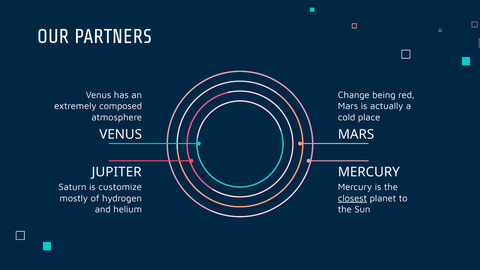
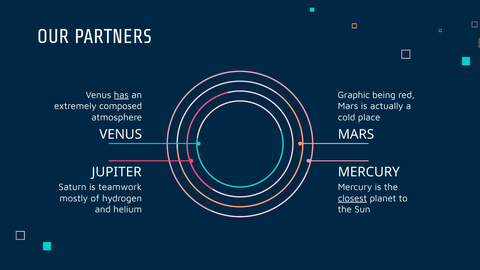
has underline: none -> present (121, 95)
Change: Change -> Graphic (354, 95)
customize: customize -> teamwork (120, 187)
